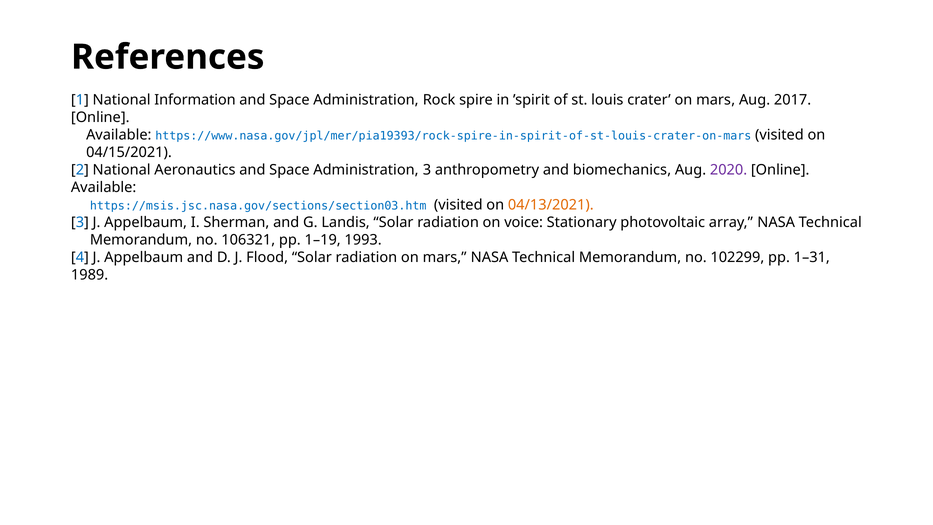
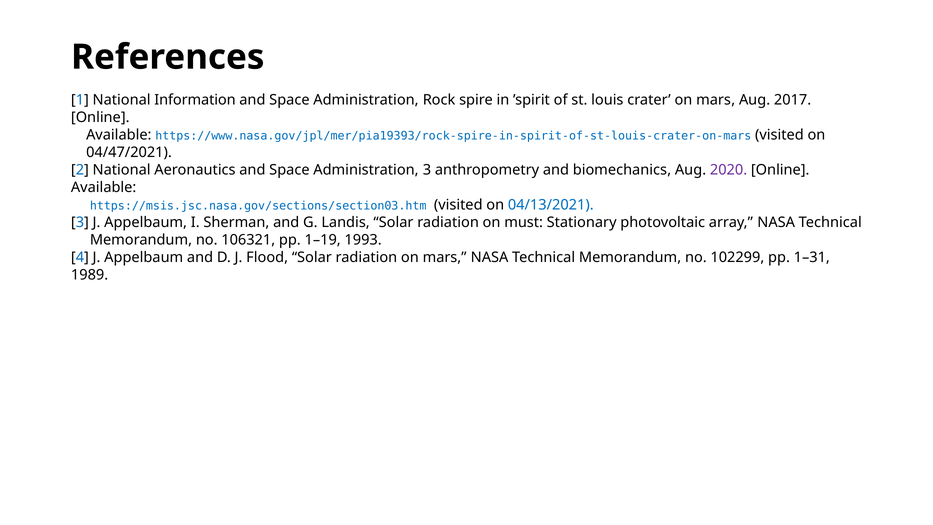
04/15/2021: 04/15/2021 -> 04/47/2021 (129, 152)
04/13/2021 colour: orange -> blue (551, 205)
voice: voice -> must (524, 222)
